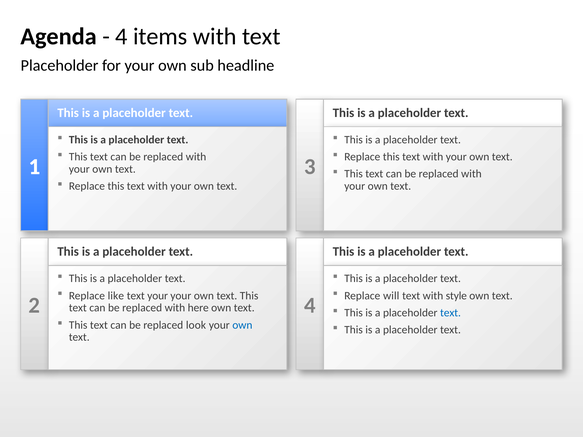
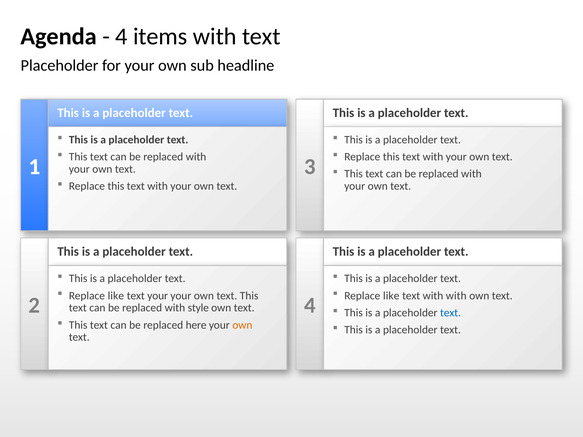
will: will -> like (391, 296)
with style: style -> with (456, 296)
here: here -> style (198, 308)
look: look -> here (196, 325)
own colour: blue -> orange (242, 325)
